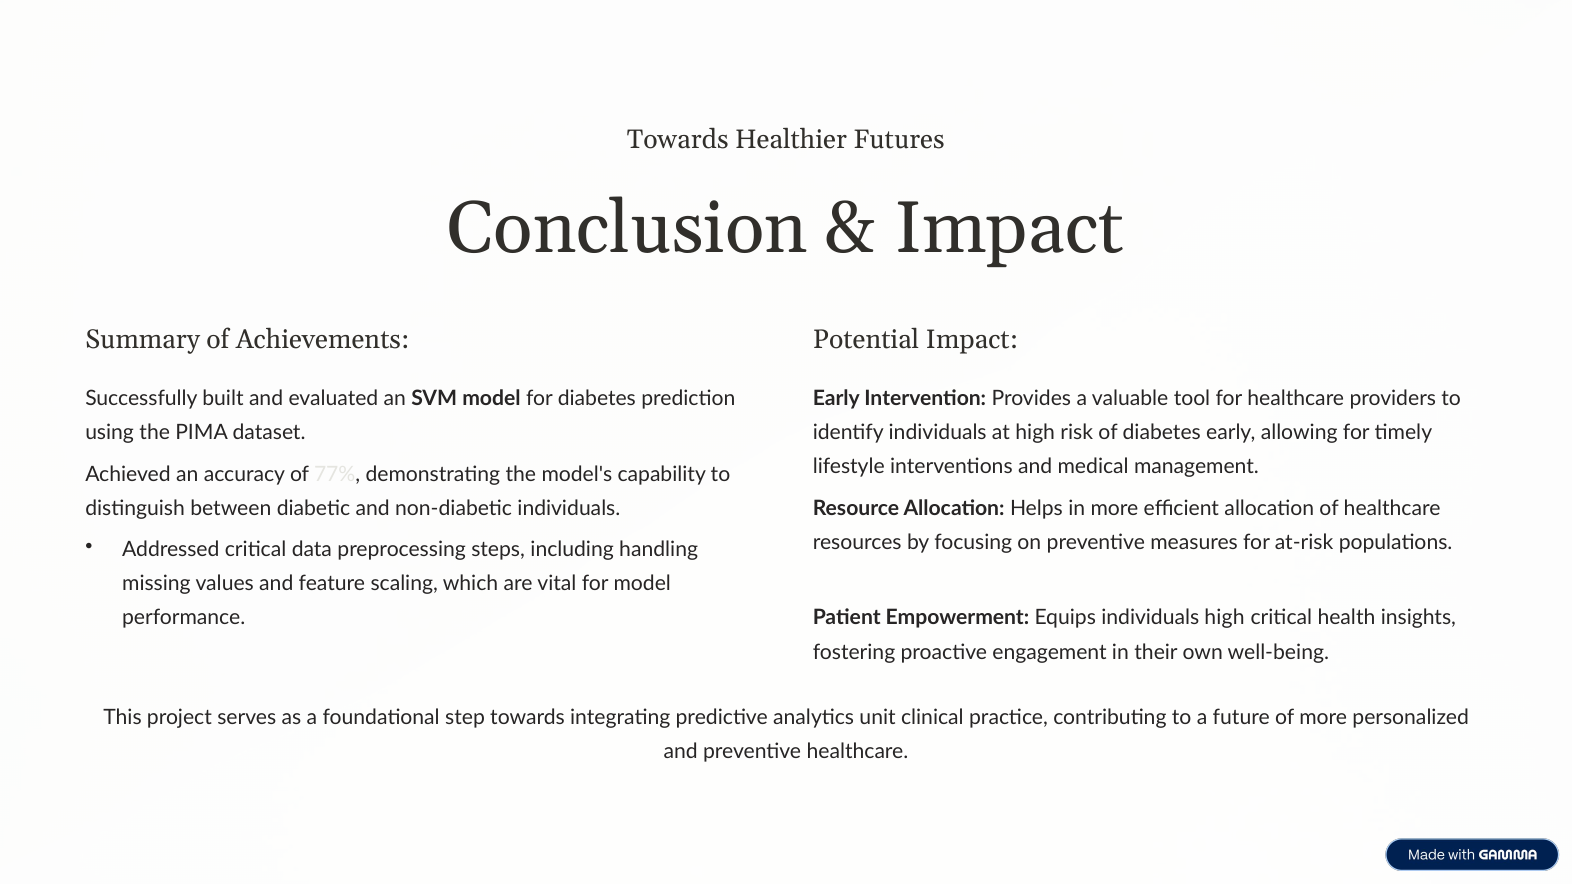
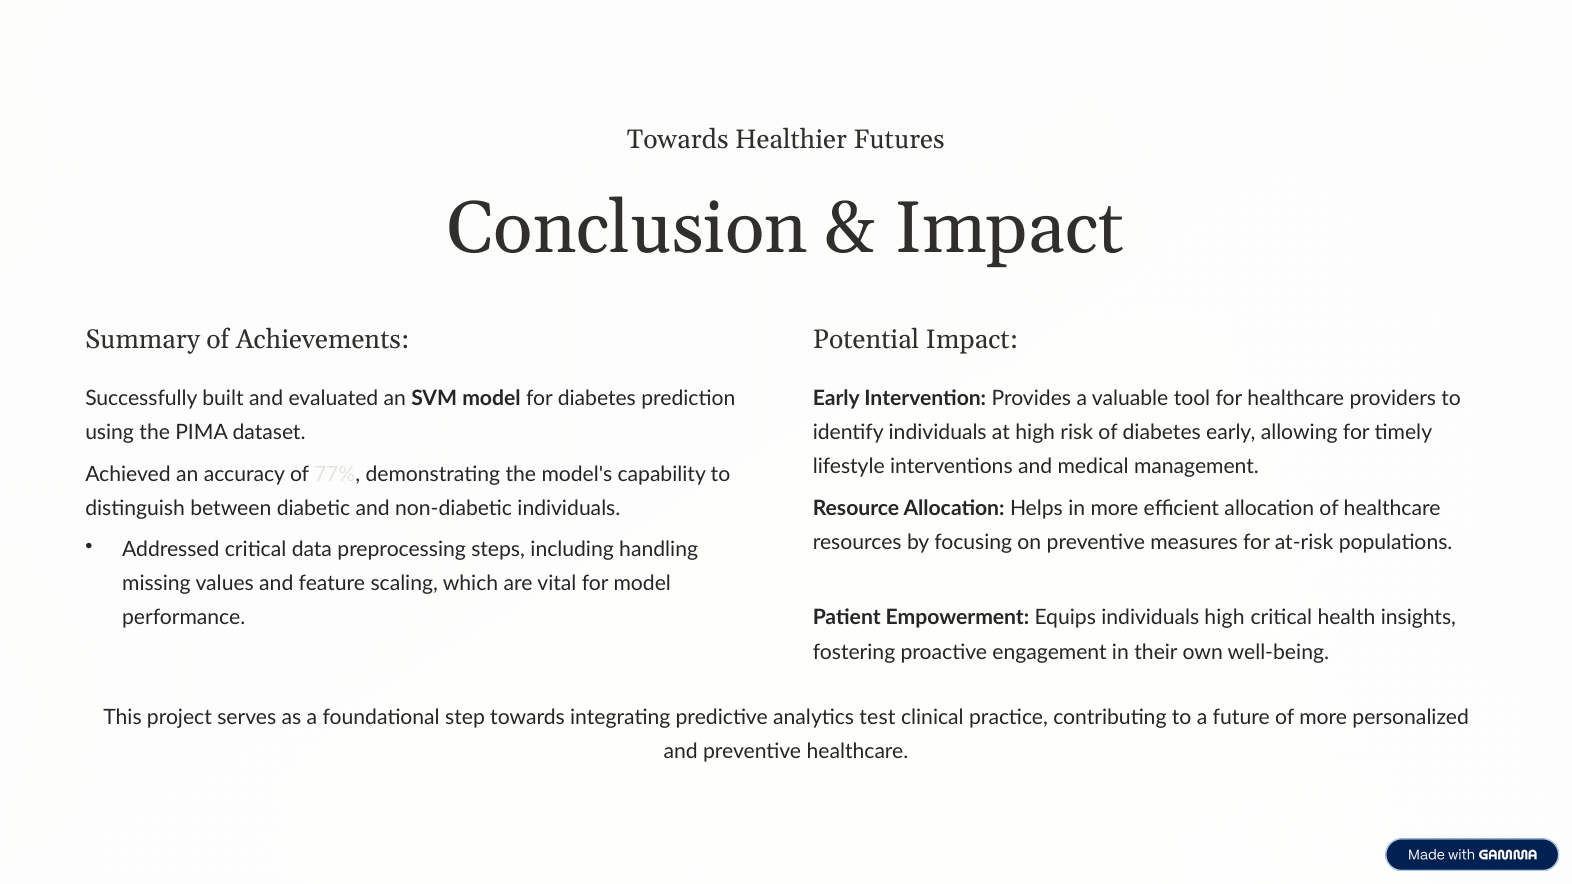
unit: unit -> test (877, 718)
